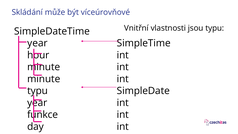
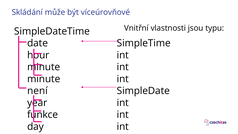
year: year -> date (38, 43)
typu: typu -> není (37, 91)
